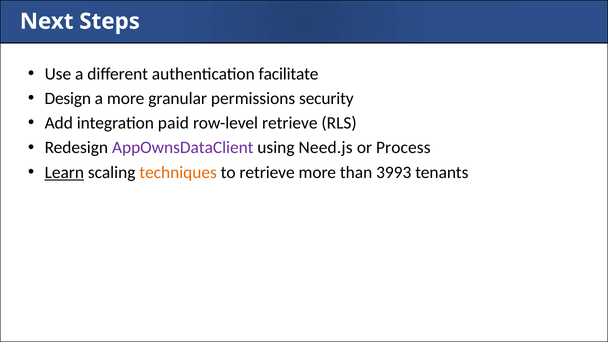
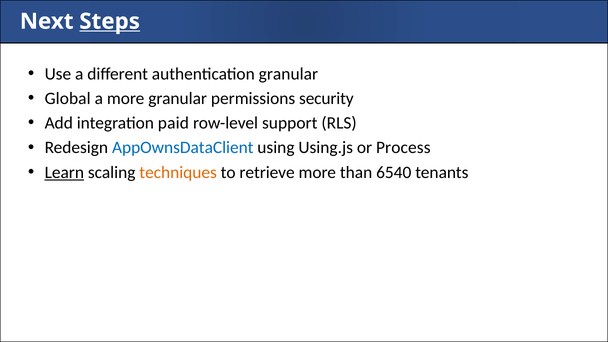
Steps underline: none -> present (110, 21)
authentication facilitate: facilitate -> granular (288, 74)
Design: Design -> Global (68, 99)
row-level retrieve: retrieve -> support (290, 123)
AppOwnsDataClient colour: purple -> blue (183, 148)
Need.js: Need.js -> Using.js (326, 148)
3993: 3993 -> 6540 (394, 172)
